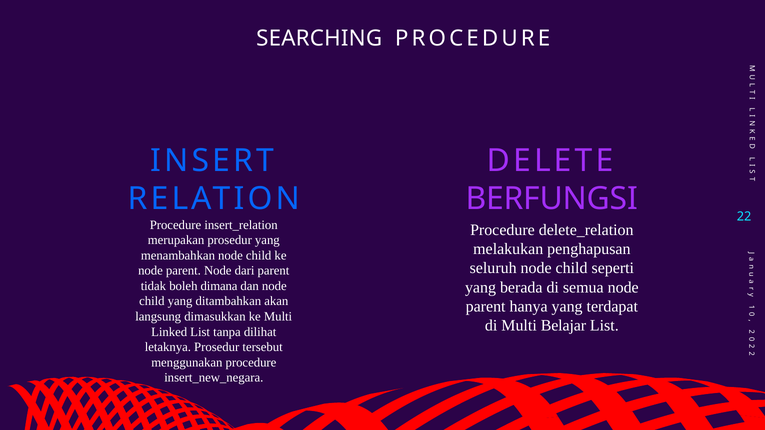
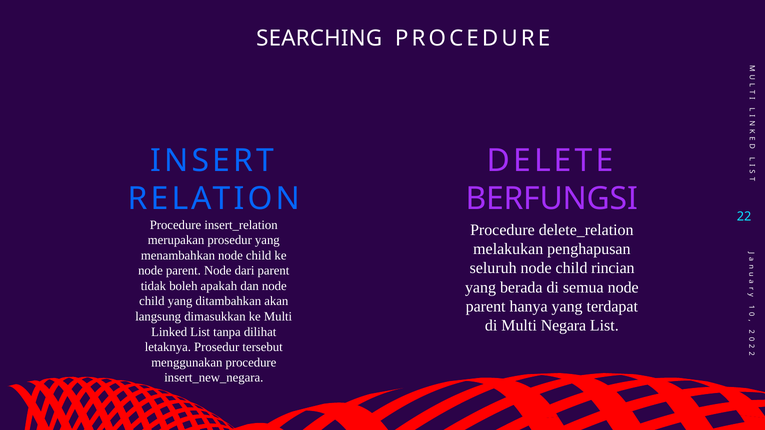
seperti: seperti -> rincian (613, 268)
dimana: dimana -> apakah (219, 286)
Belajar: Belajar -> Negara (563, 326)
